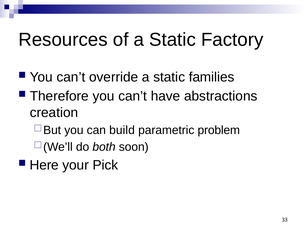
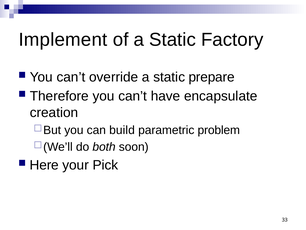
Resources: Resources -> Implement (63, 40)
families: families -> prepare (212, 77)
abstractions: abstractions -> encapsulate (221, 96)
